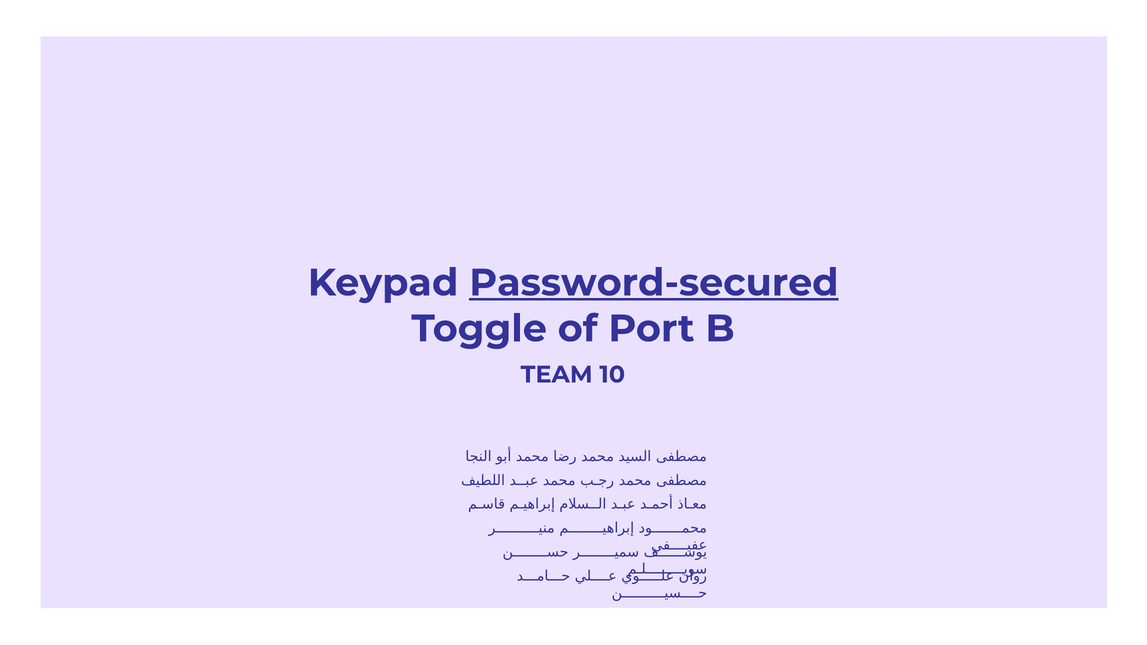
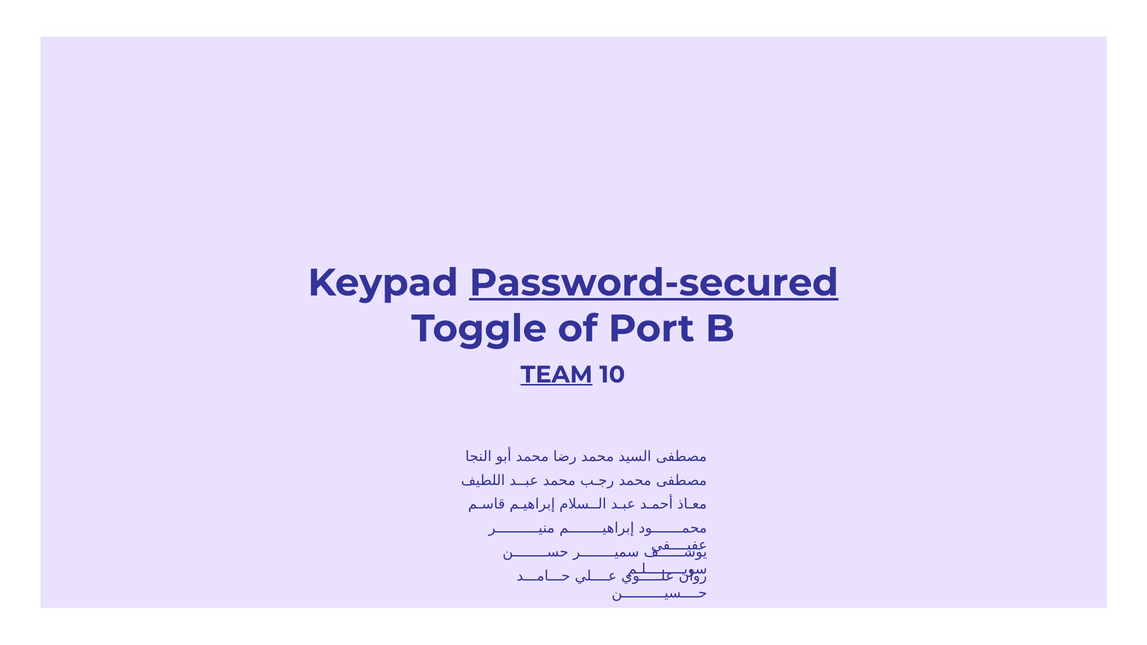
TEAM underline: none -> present (557, 375)
